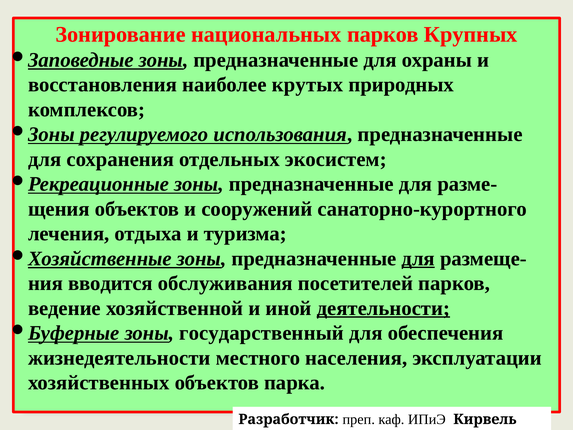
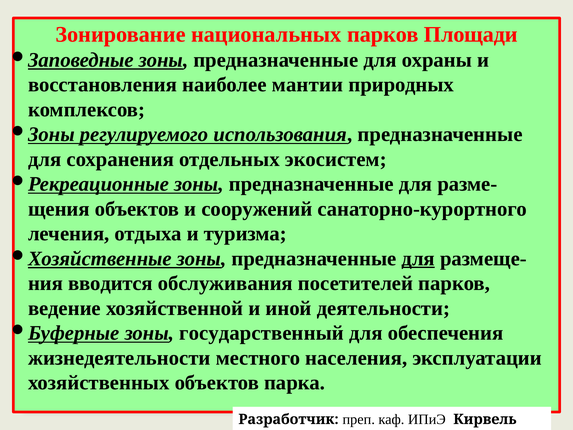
Крупных: Крупных -> Площади (471, 35)
крутых: крутых -> мантии (307, 85)
деятельности underline: present -> none (383, 308)
